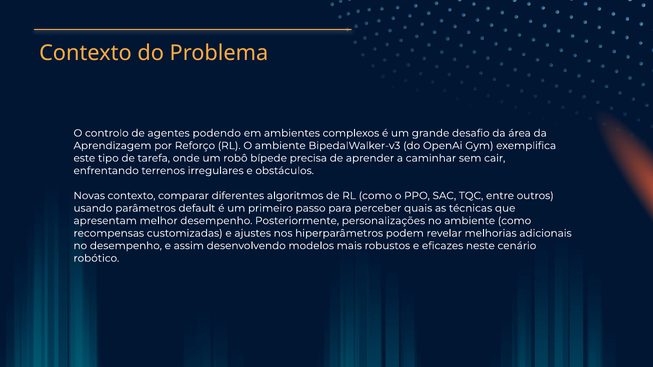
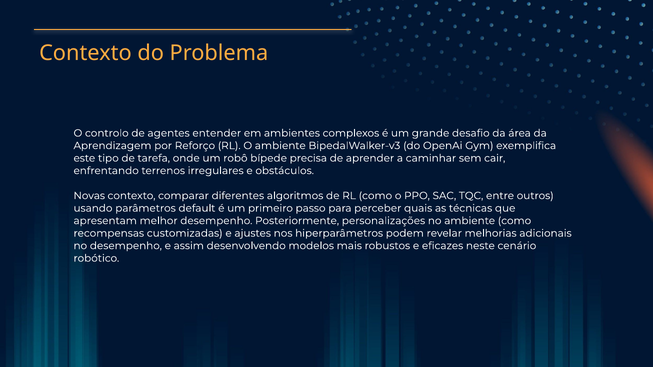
podendo: podendo -> entender (217, 133)
